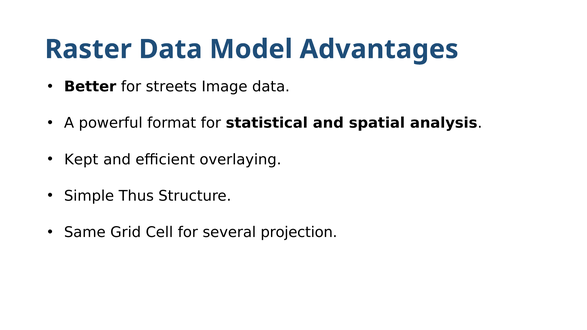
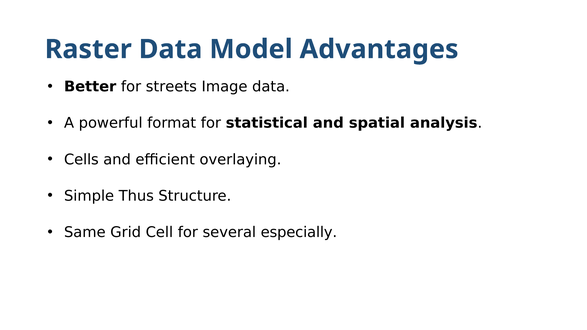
Kept: Kept -> Cells (81, 160)
projection: projection -> especially (299, 233)
